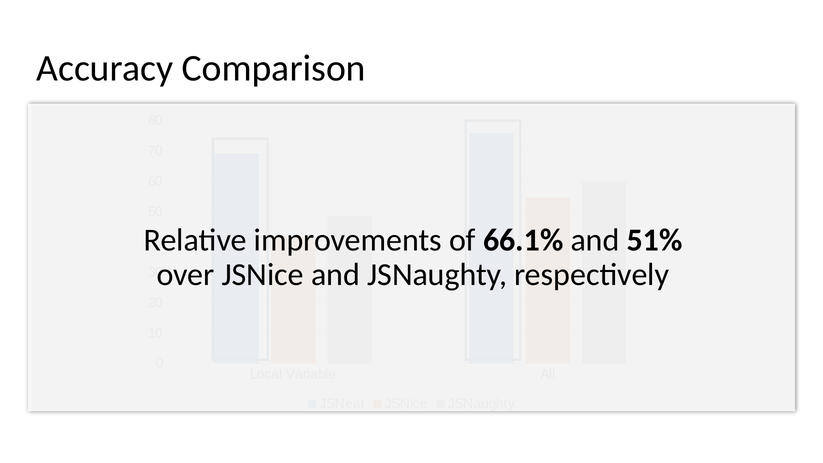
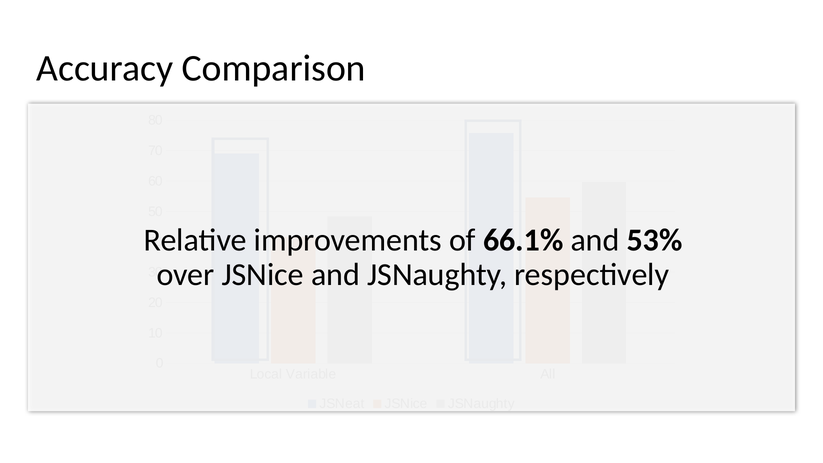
51%: 51% -> 53% (655, 240)
